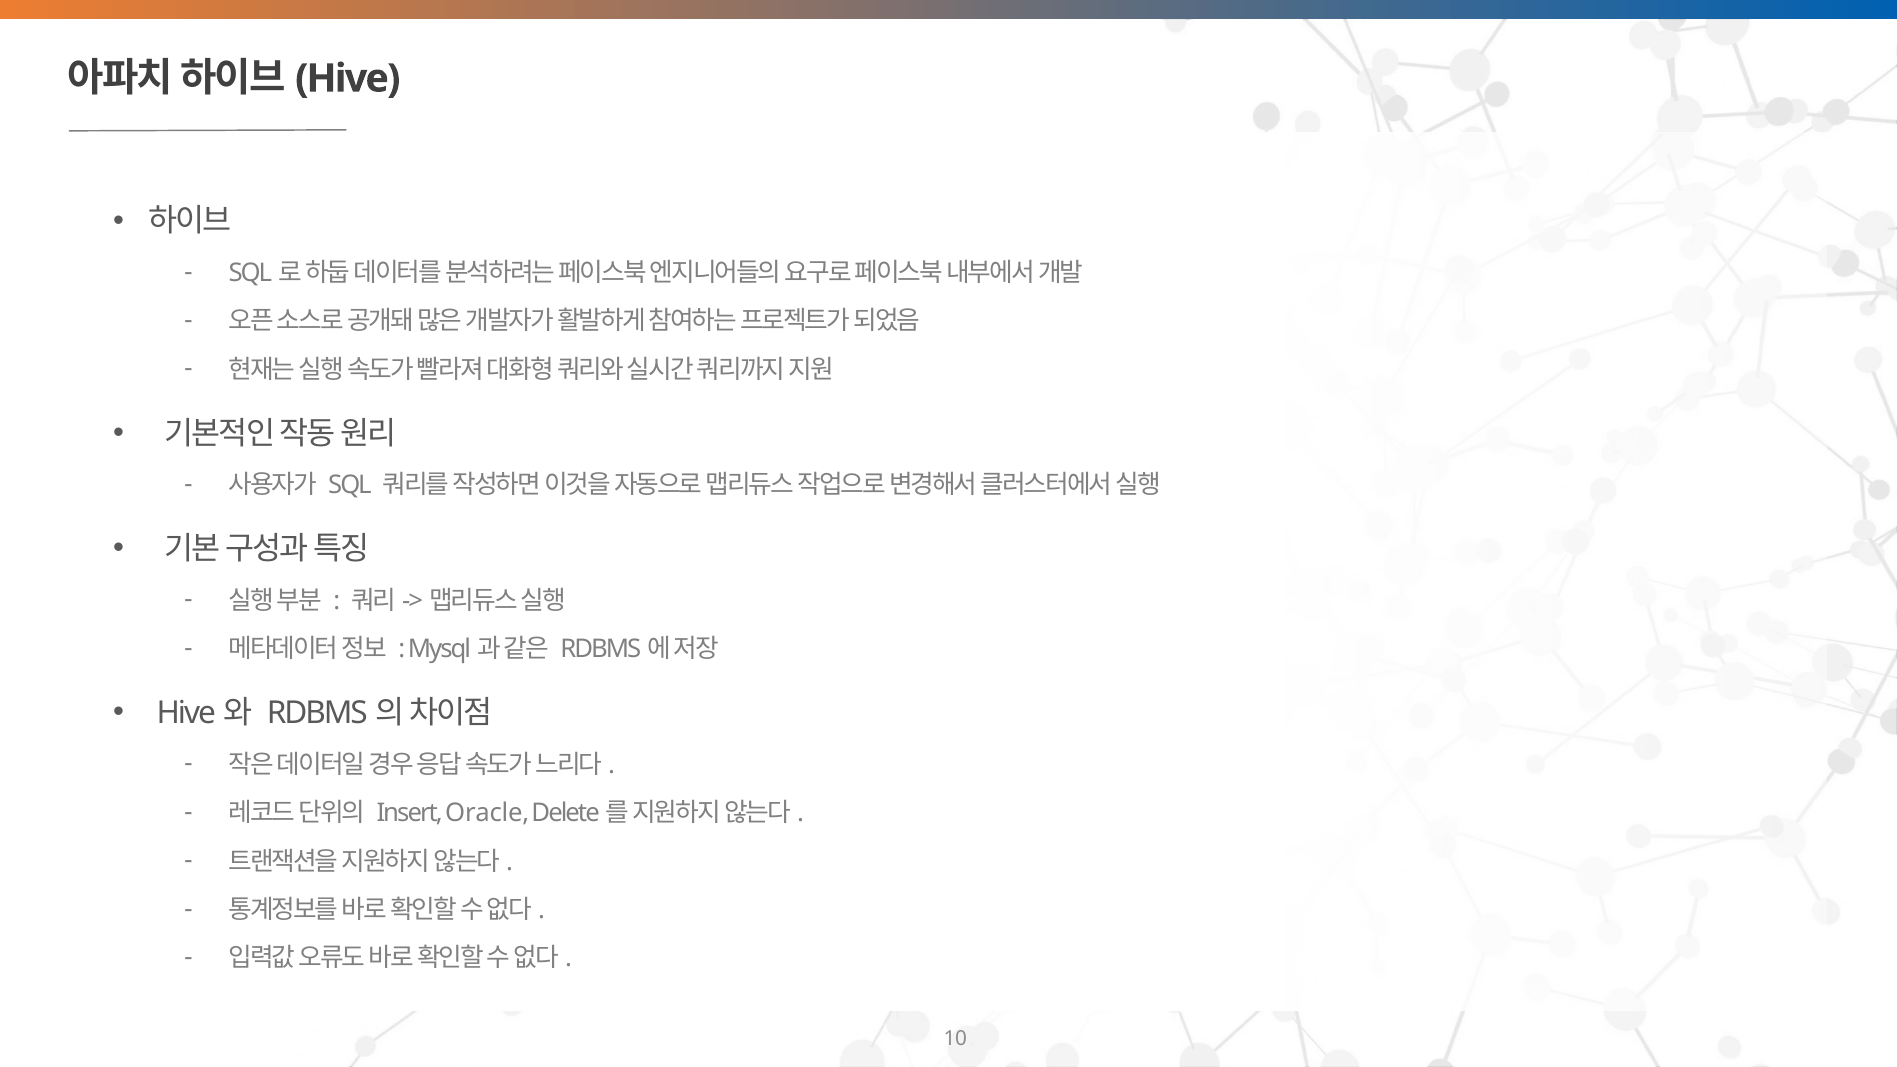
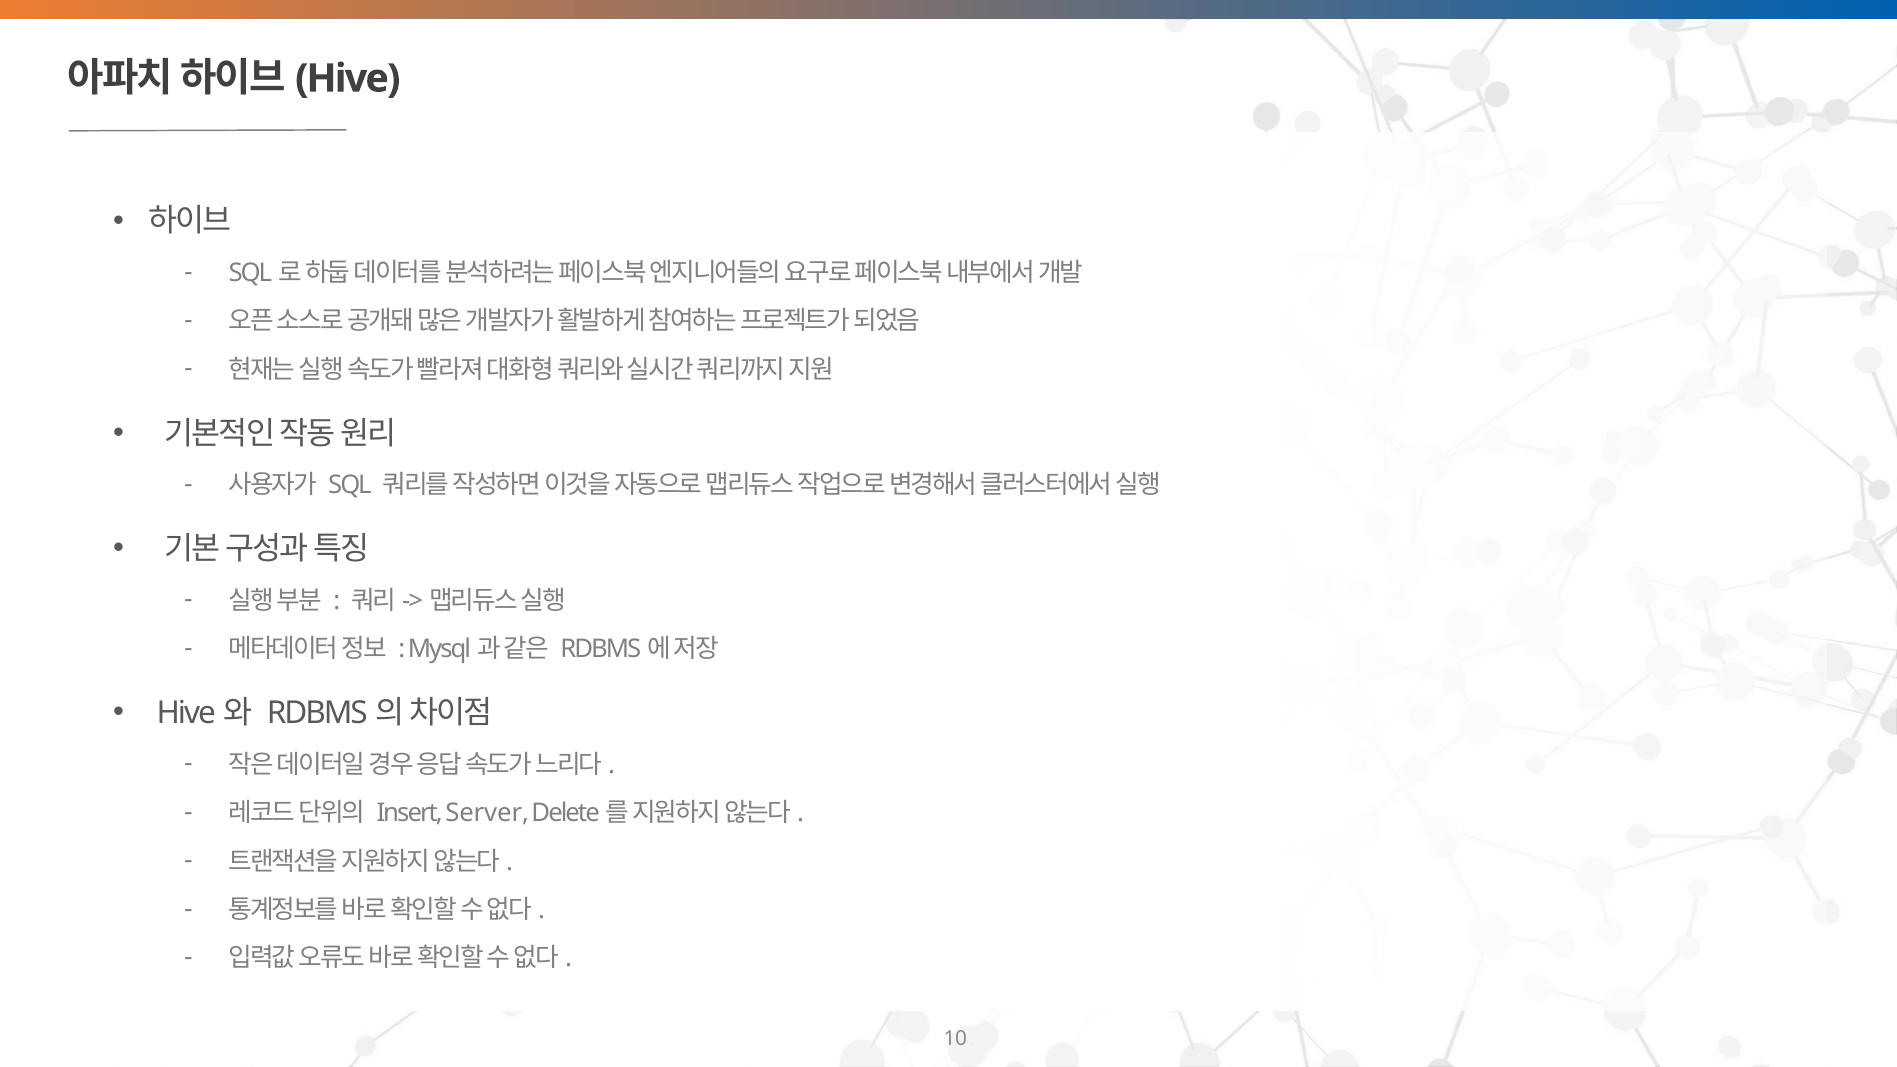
Oracle: Oracle -> Server (487, 813)
